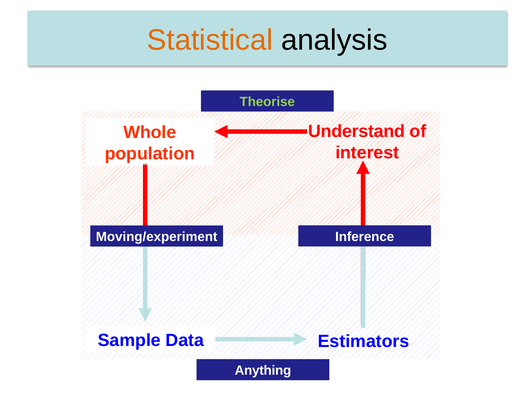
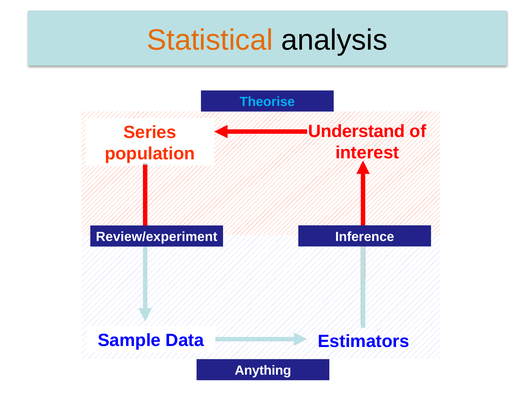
Theorise colour: light green -> light blue (267, 102)
Whole: Whole -> Series (150, 133)
Moving/experiment: Moving/experiment -> Review/experiment (157, 237)
